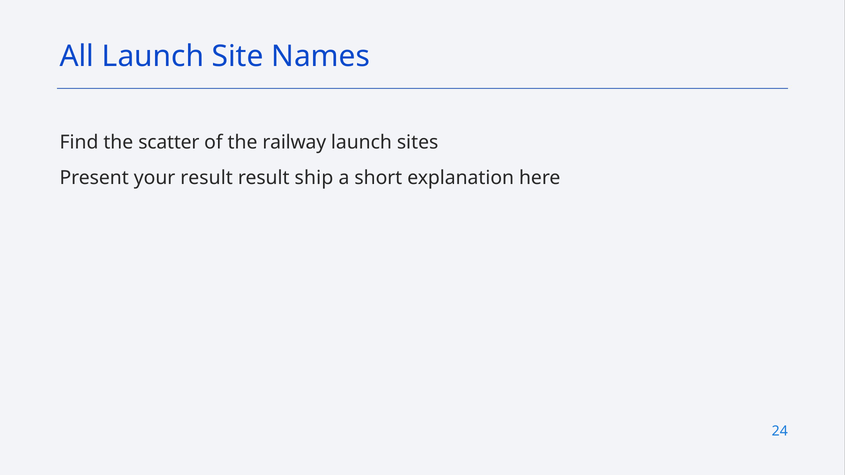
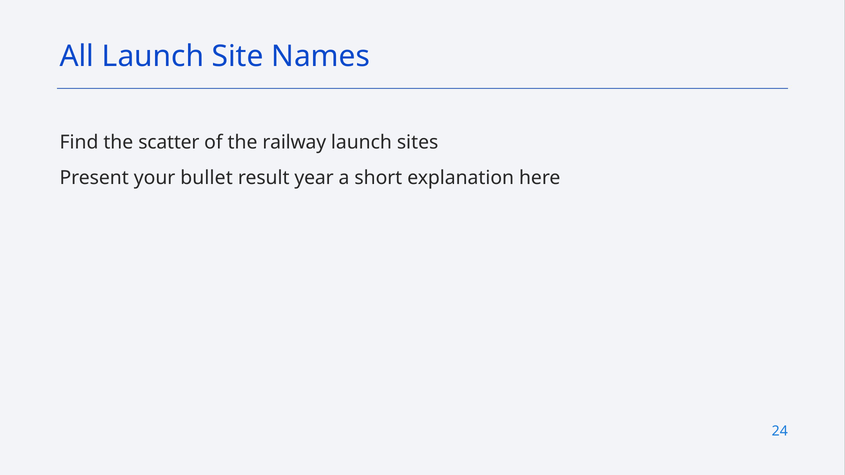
your result: result -> bullet (207, 178)
ship: ship -> year (314, 178)
